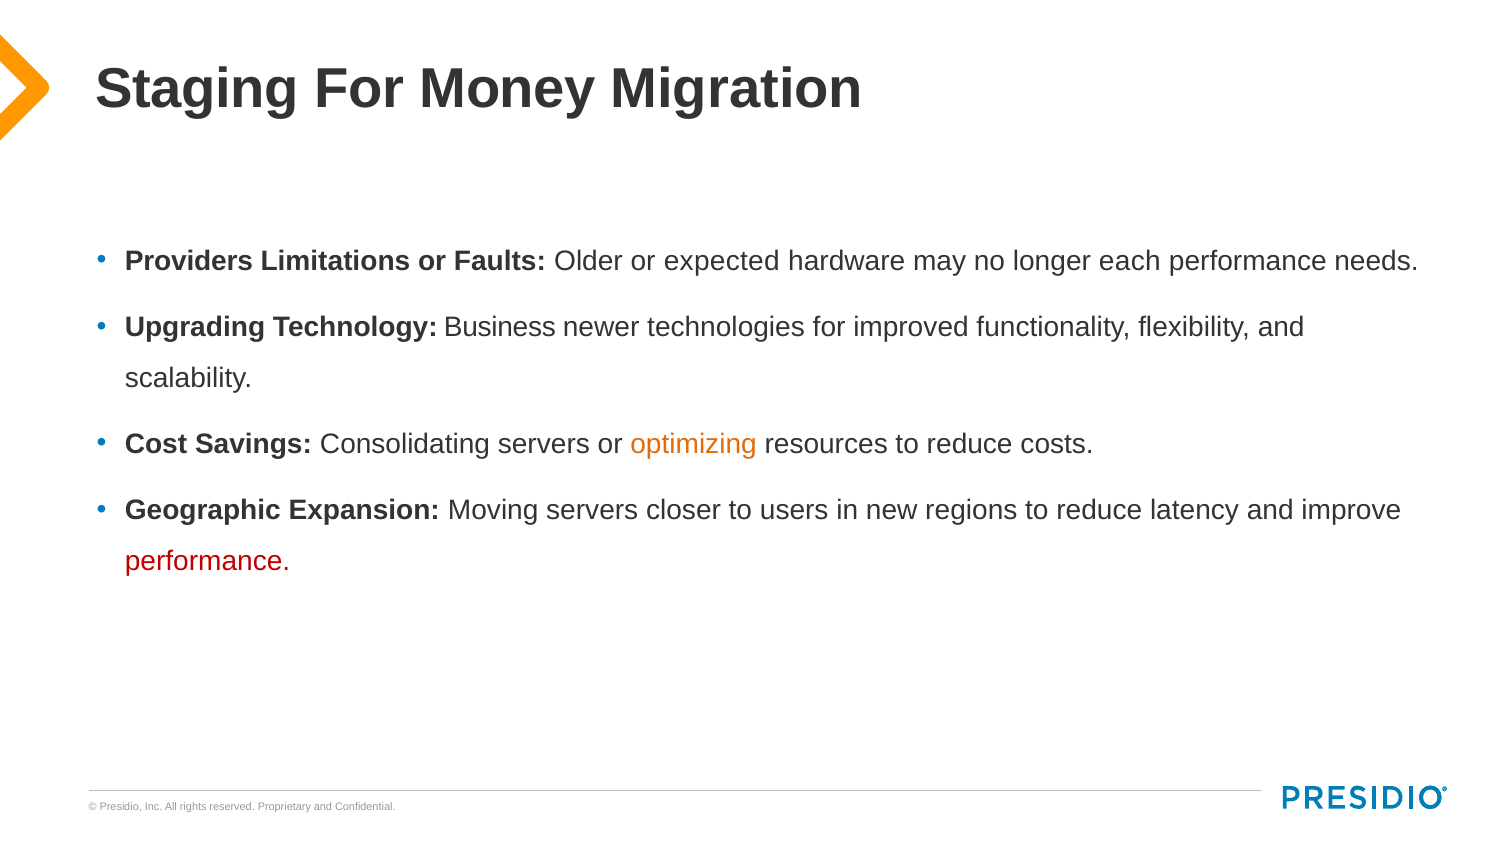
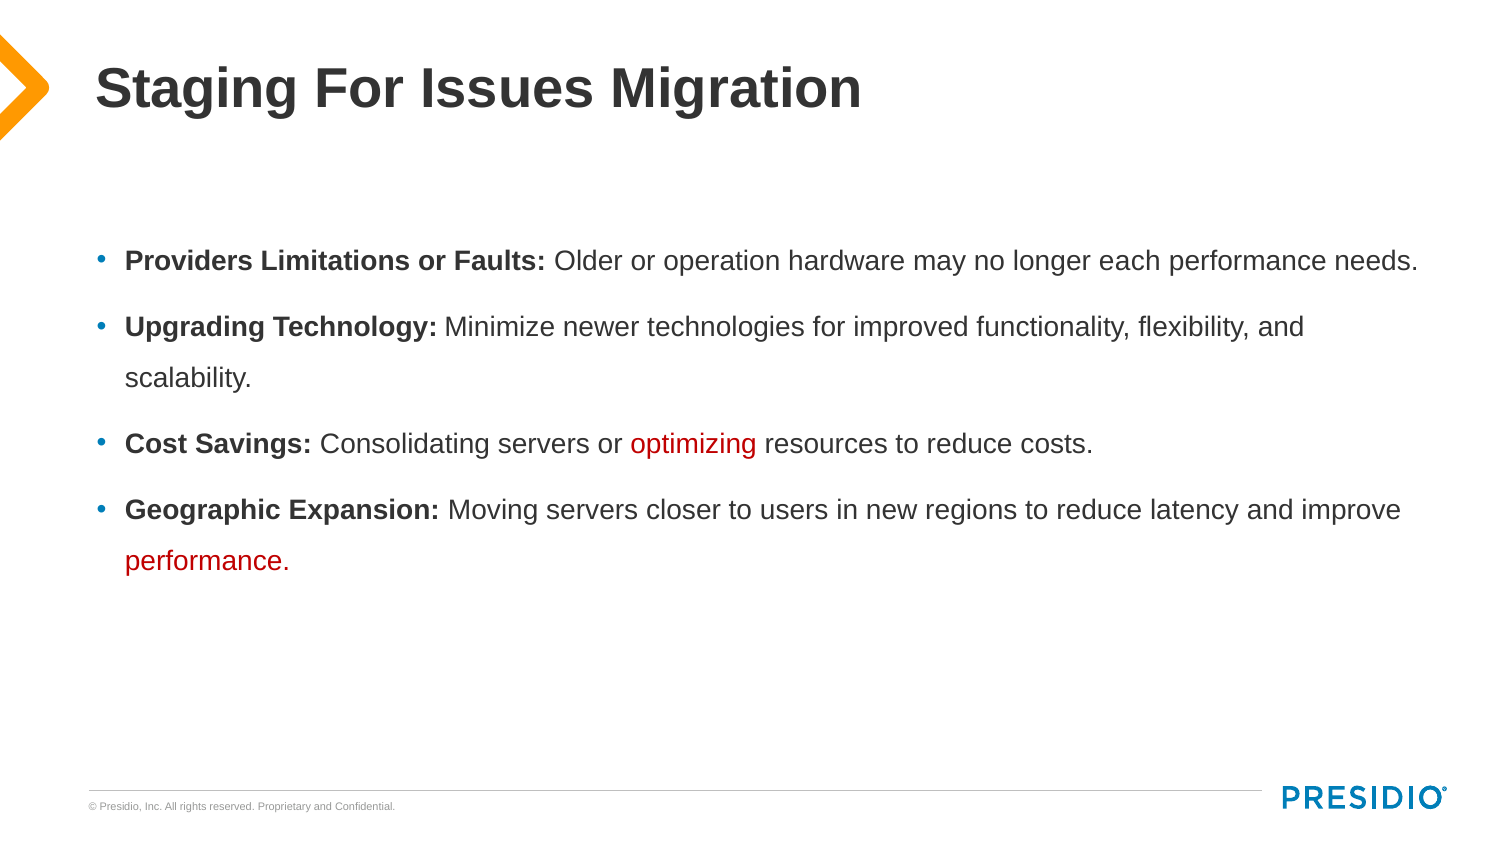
Money: Money -> Issues (507, 89)
expected: expected -> operation (722, 261)
Business: Business -> Minimize (500, 327)
optimizing colour: orange -> red (694, 444)
